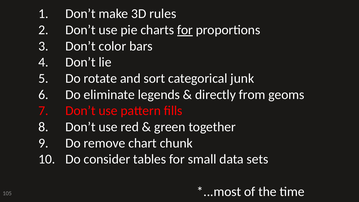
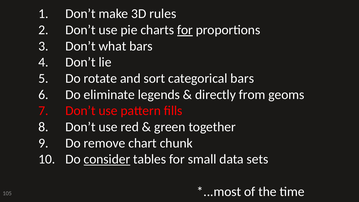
color: color -> what (112, 46)
categorical junk: junk -> bars (242, 78)
consider underline: none -> present (107, 159)
